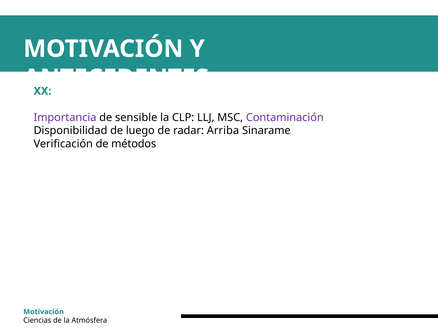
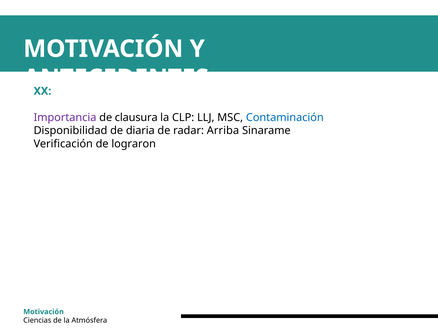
sensible: sensible -> clausura (136, 117)
Contaminación colour: purple -> blue (285, 117)
luego: luego -> diaria (140, 130)
métodos: métodos -> lograron (134, 143)
